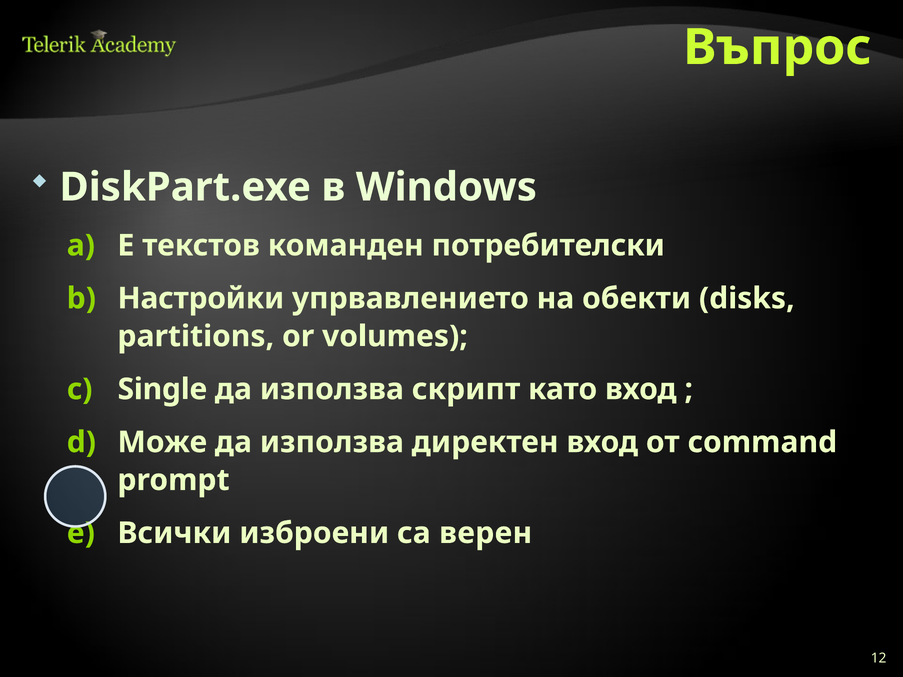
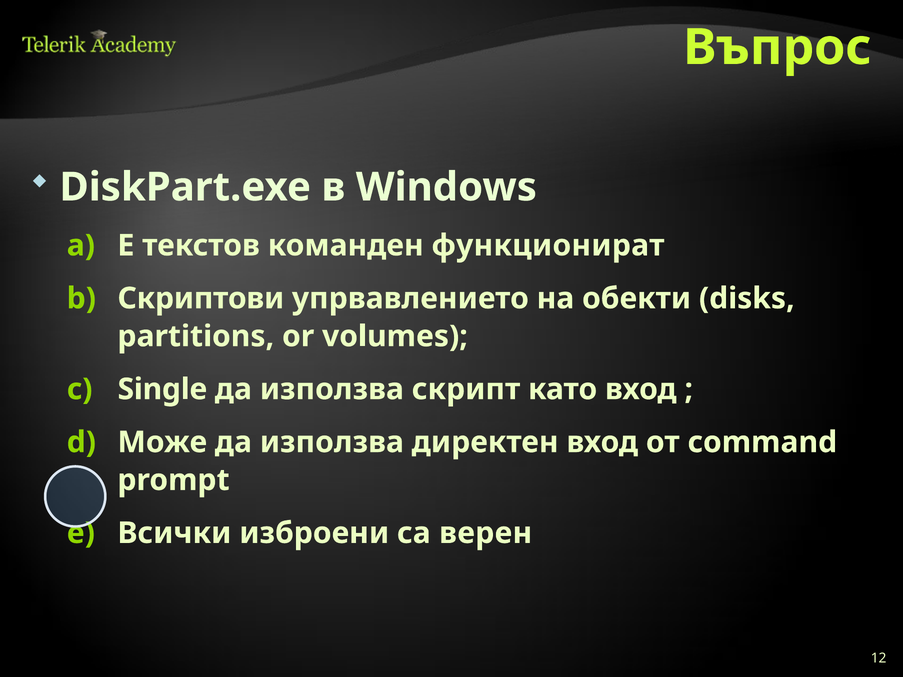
потребителски: потребителски -> функционират (548, 246)
Настройки: Настройки -> Скриптови (201, 299)
